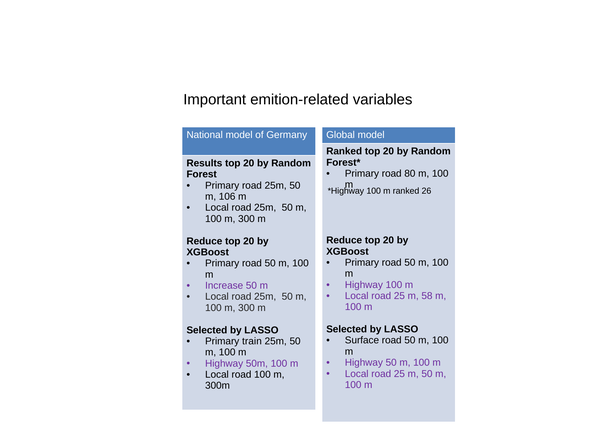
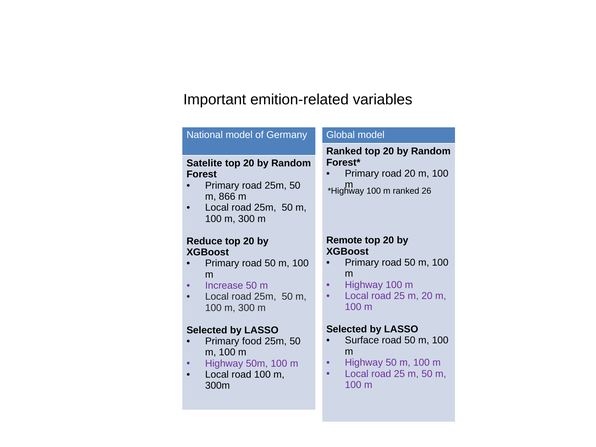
Results: Results -> Satelite (204, 163)
road 80: 80 -> 20 (410, 174)
106: 106 -> 866 (227, 197)
Reduce: Reduce -> Remote (344, 240)
m 58: 58 -> 20 (427, 296)
train: train -> food (252, 341)
